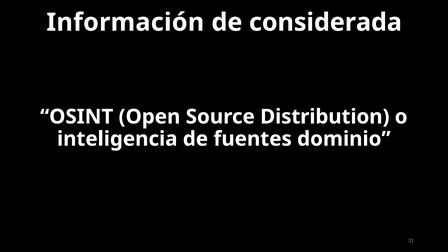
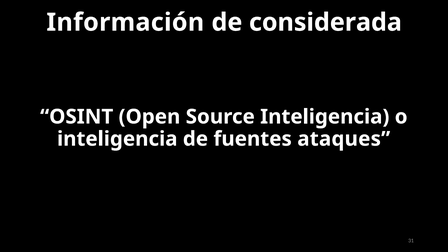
Source Distribution: Distribution -> Inteligencia (325, 117)
dominio: dominio -> ataques (344, 139)
